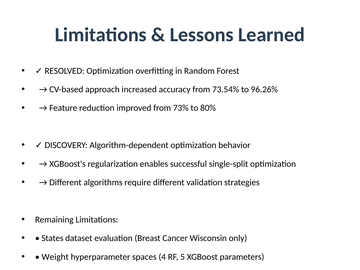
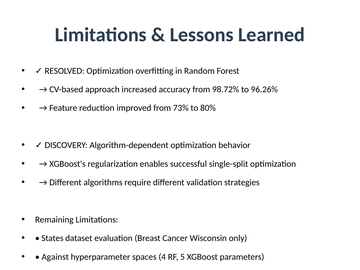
73.54%: 73.54% -> 98.72% (226, 89)
Weight: Weight -> Against (55, 257)
